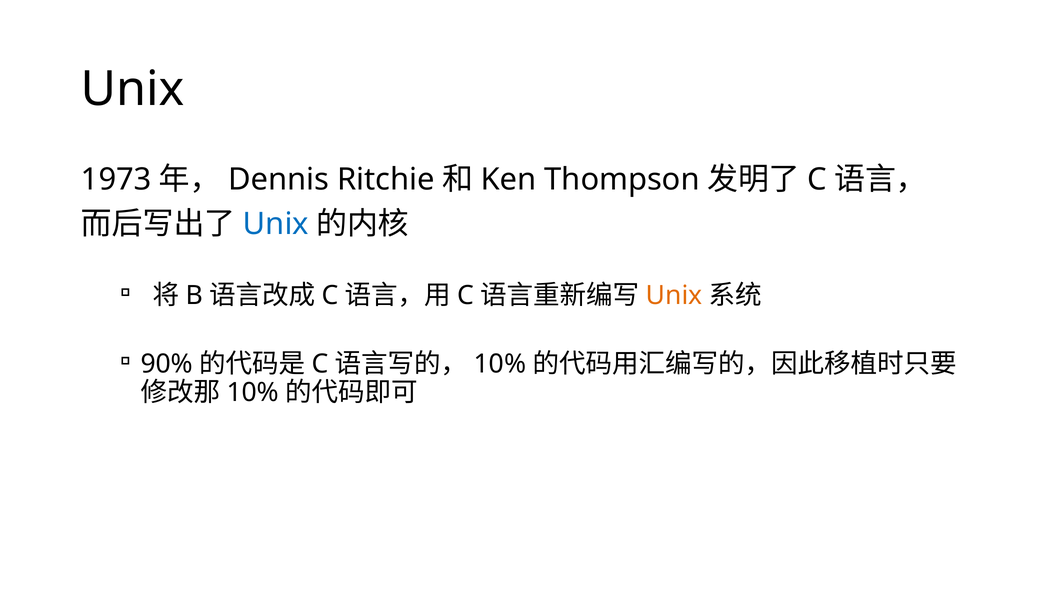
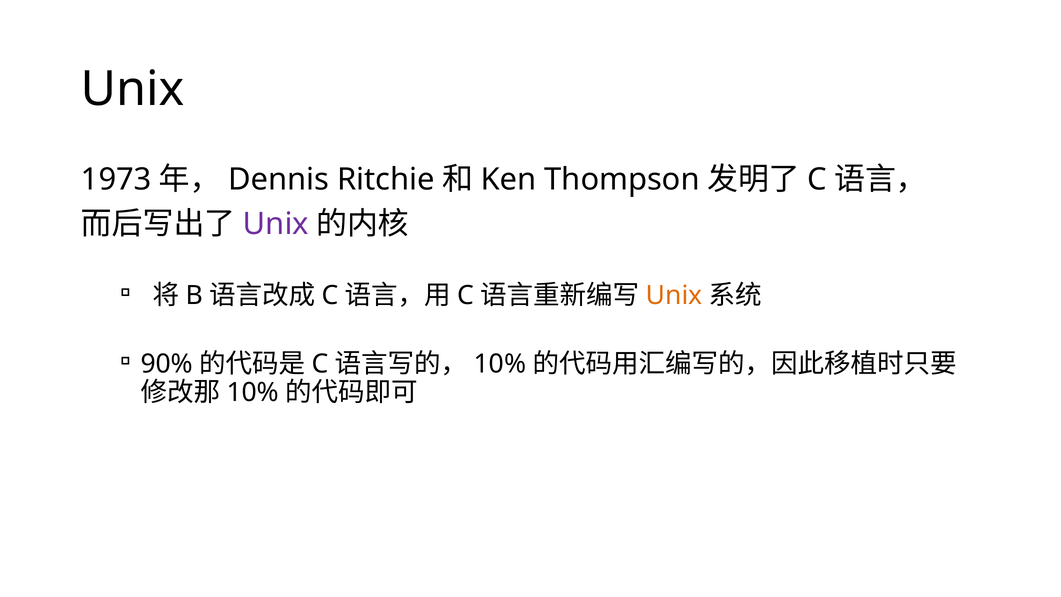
Unix colour: blue -> purple (276, 224)
